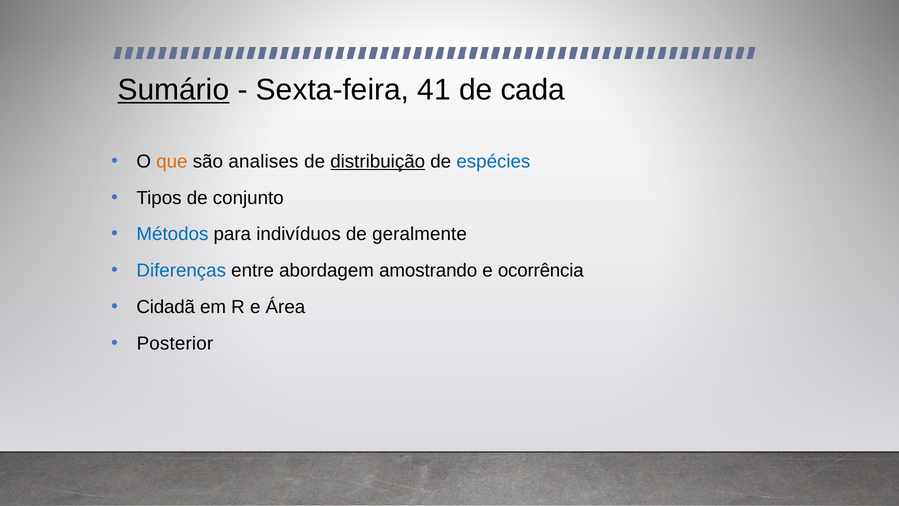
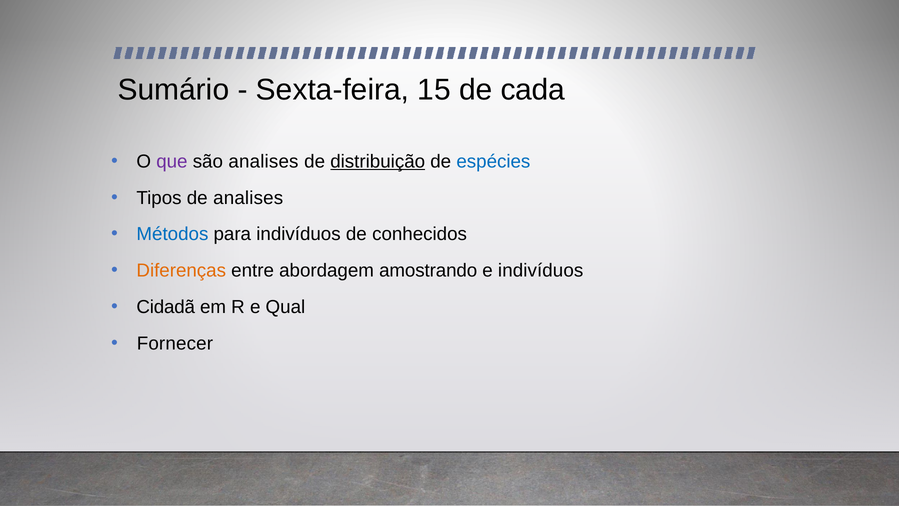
Sumário underline: present -> none (173, 90)
41: 41 -> 15 (434, 90)
que colour: orange -> purple (172, 161)
de conjunto: conjunto -> analises (248, 198)
geralmente: geralmente -> conhecidos (420, 234)
Diferenças colour: blue -> orange (181, 270)
e ocorrência: ocorrência -> indivíduos (541, 270)
Área: Área -> Qual (285, 307)
Posterior: Posterior -> Fornecer (175, 343)
